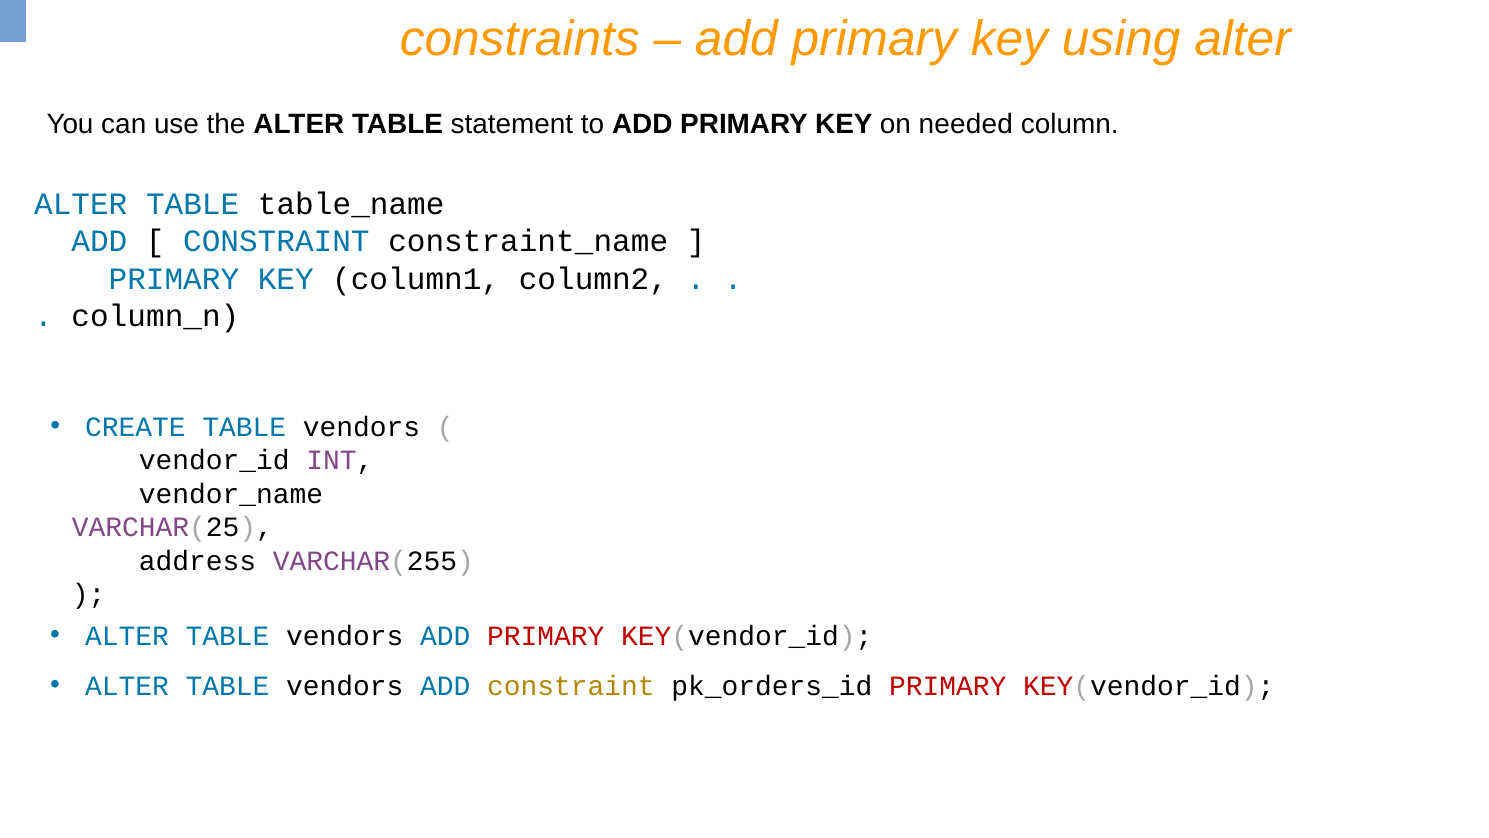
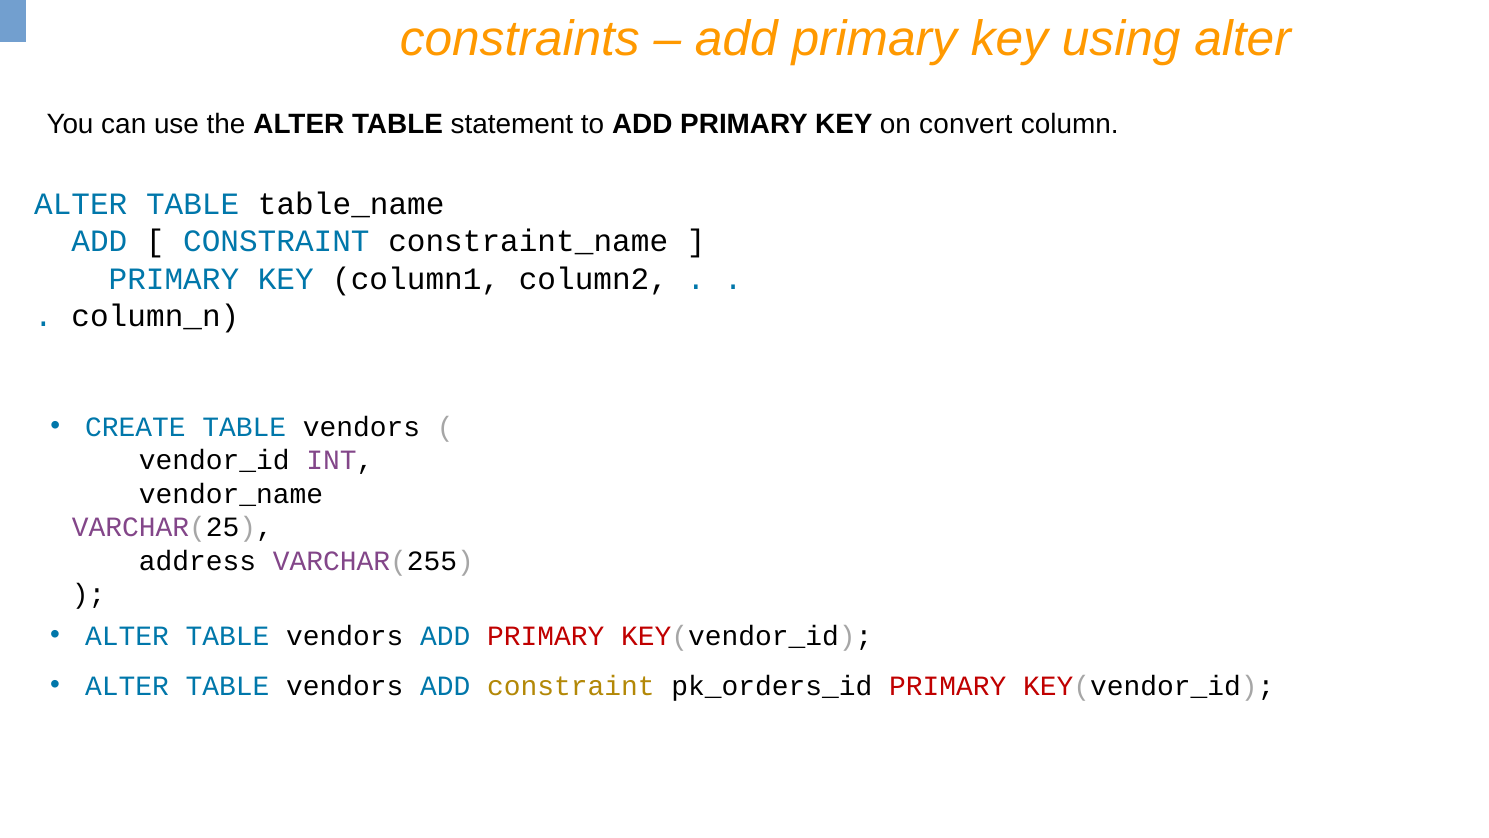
needed: needed -> convert (966, 124)
